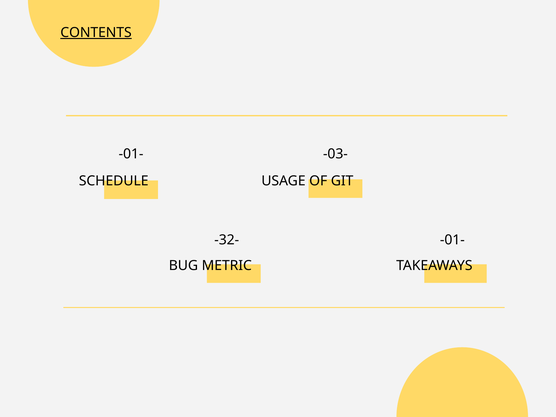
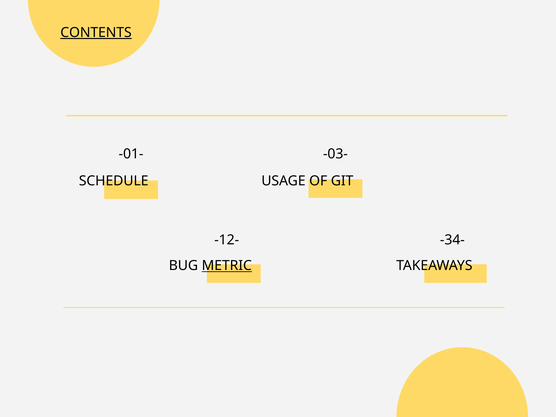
-32-: -32- -> -12- (227, 240)
-01-: -01- -> -34- (452, 240)
METRIC underline: none -> present (227, 266)
